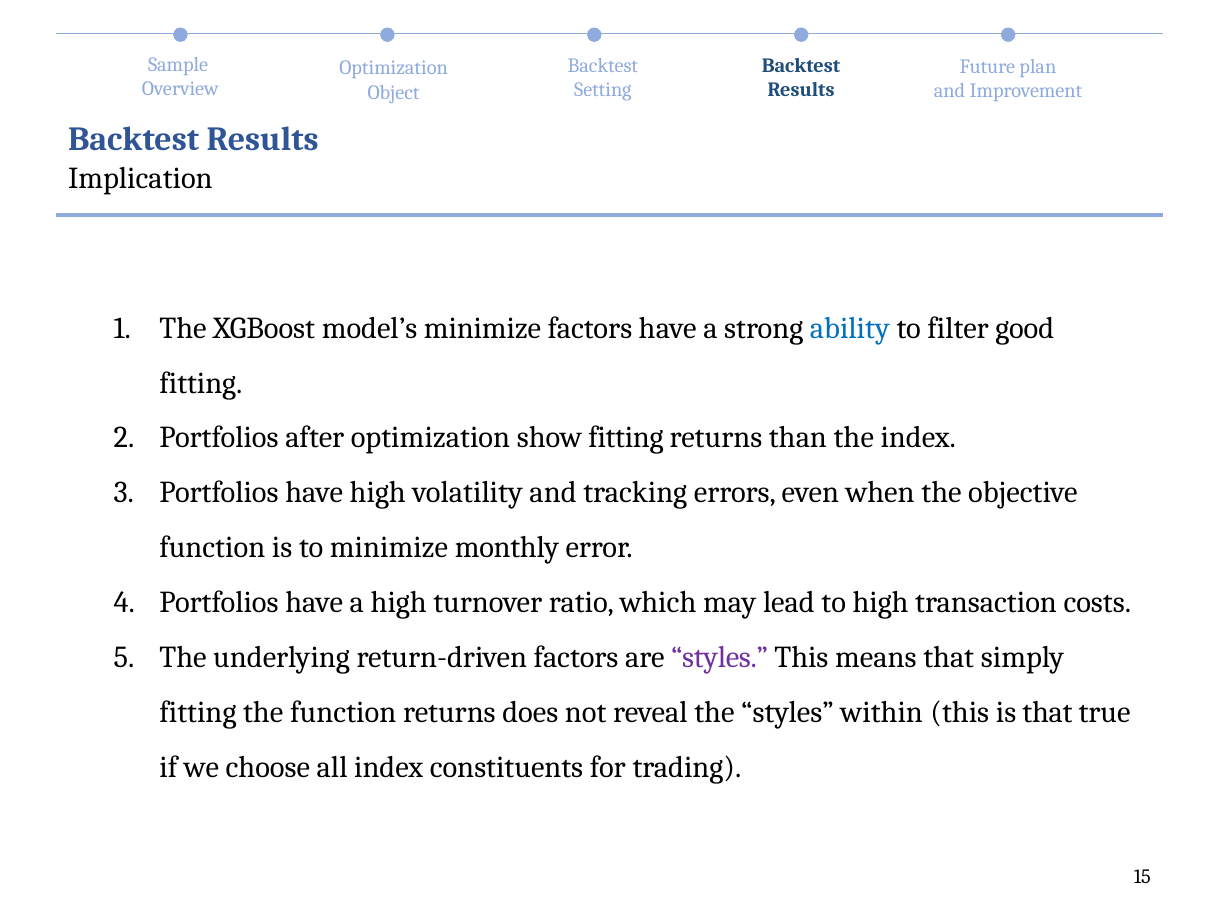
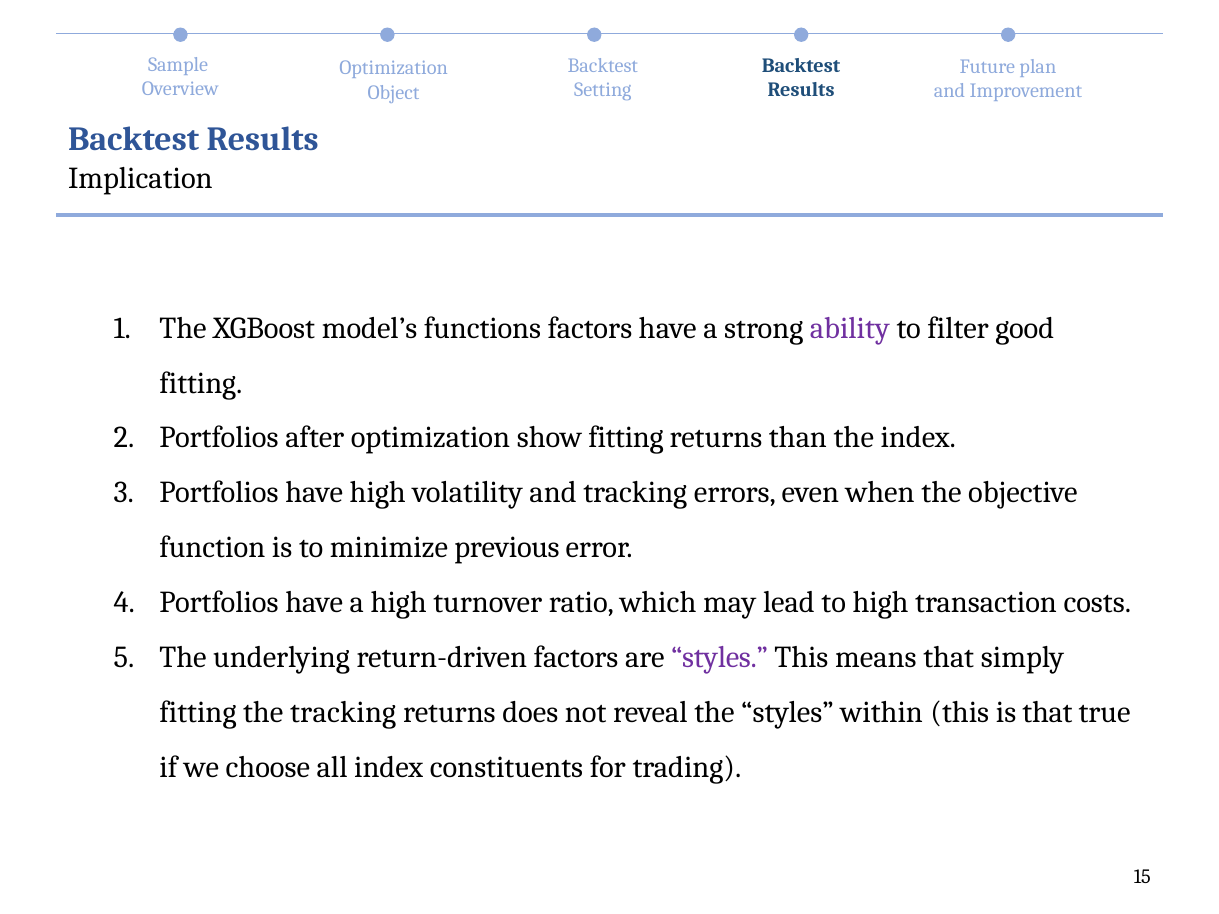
model’s minimize: minimize -> functions (482, 328)
ability colour: blue -> purple (850, 328)
monthly: monthly -> previous (507, 548)
the function: function -> tracking (343, 712)
